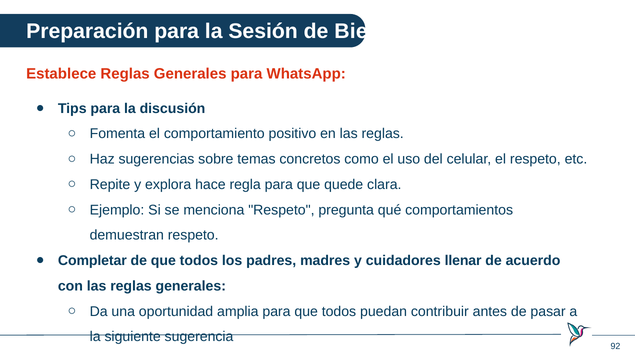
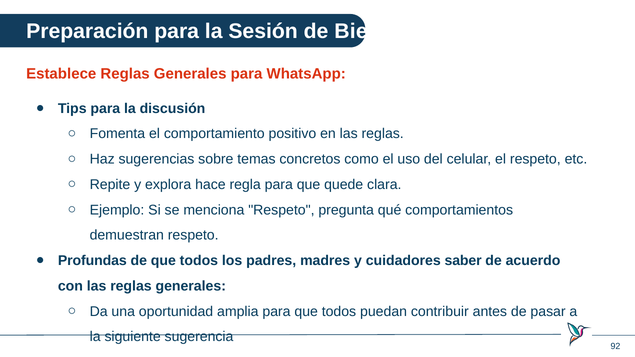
Completar: Completar -> Profundas (92, 261)
llenar: llenar -> saber (463, 261)
